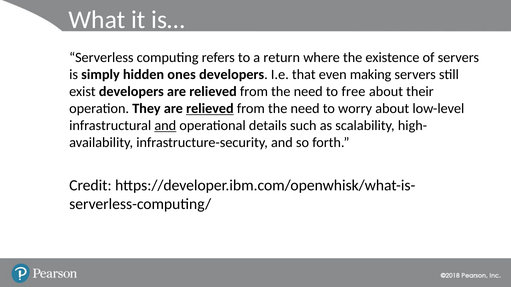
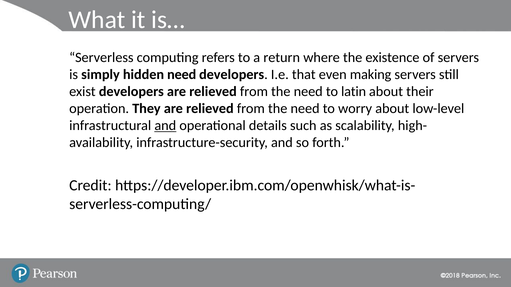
hidden ones: ones -> need (182, 75)
free: free -> latin (354, 92)
relieved underline: present -> none (210, 109)
